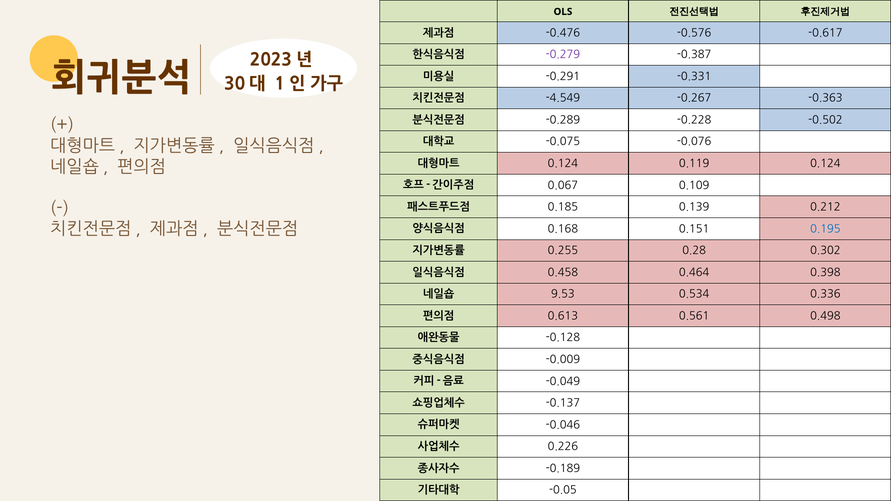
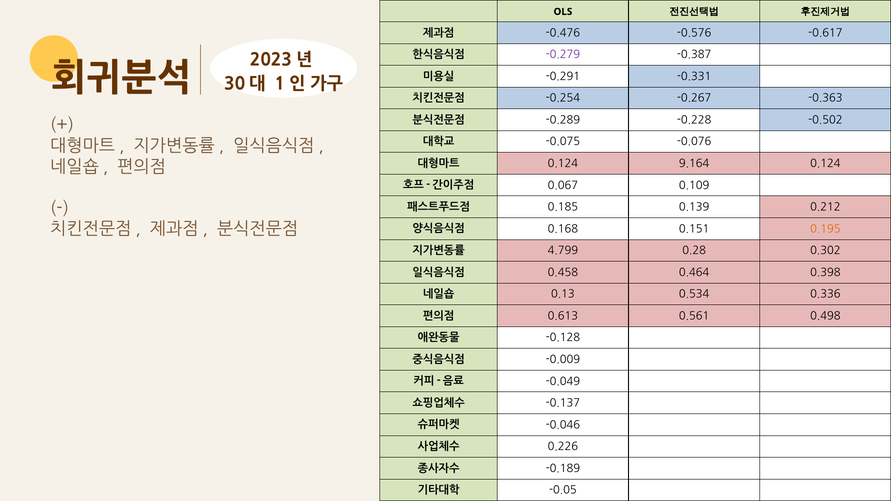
-4.549: -4.549 -> -0.254 (563, 98)
0.119: 0.119 -> 9.164 (694, 164)
0.195 colour: blue -> orange (825, 229)
0.255: 0.255 -> 4.799 (563, 251)
9.53: 9.53 -> 0.13 (563, 294)
